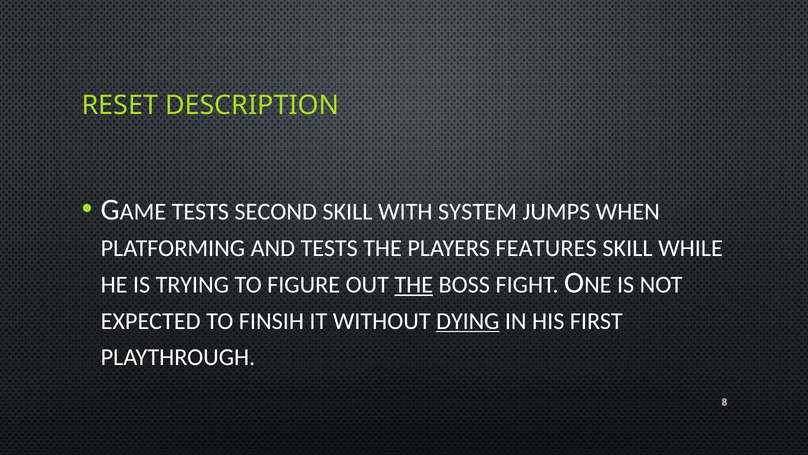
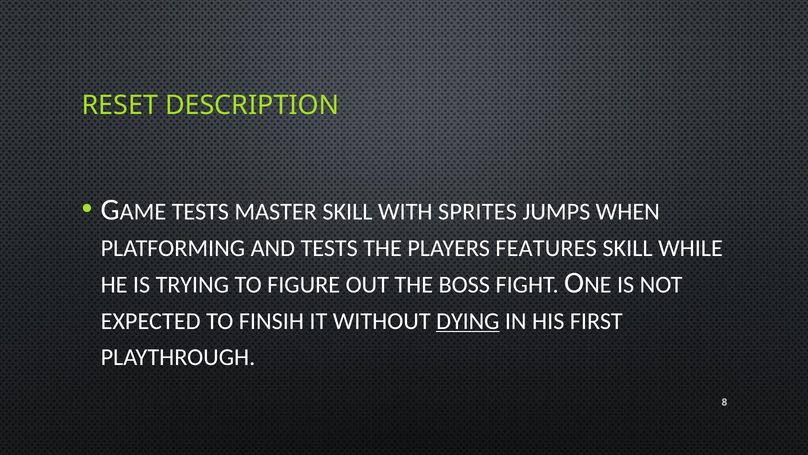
SECOND: SECOND -> MASTER (276, 212)
SYSTEM: SYSTEM -> SPRITES (478, 212)
THE underline: present -> none (414, 284)
